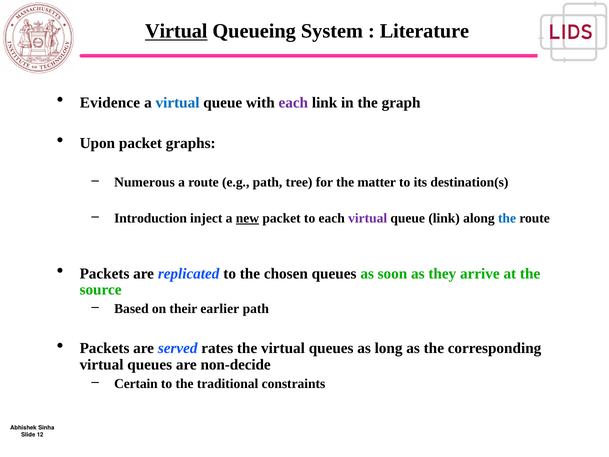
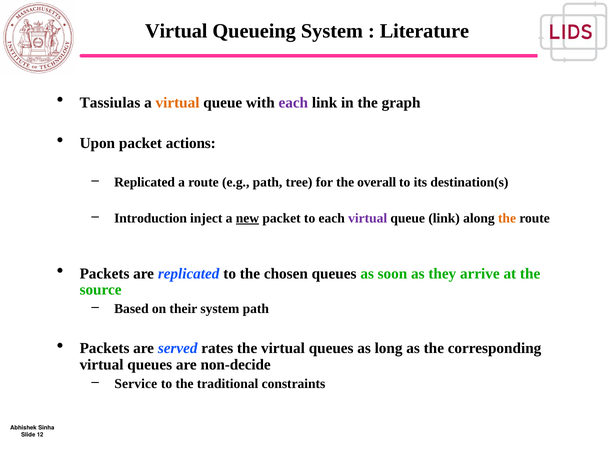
Virtual underline: present -> none (176, 31)
Evidence: Evidence -> Tassiulas (110, 102)
virtual colour: blue -> orange (178, 102)
graphs: graphs -> actions (191, 143)
Numerous: Numerous -> Replicated (145, 182)
matter: matter -> overall (377, 182)
the colour: blue -> orange (507, 218)
their earlier: earlier -> system (220, 309)
Certain: Certain -> Service (136, 384)
